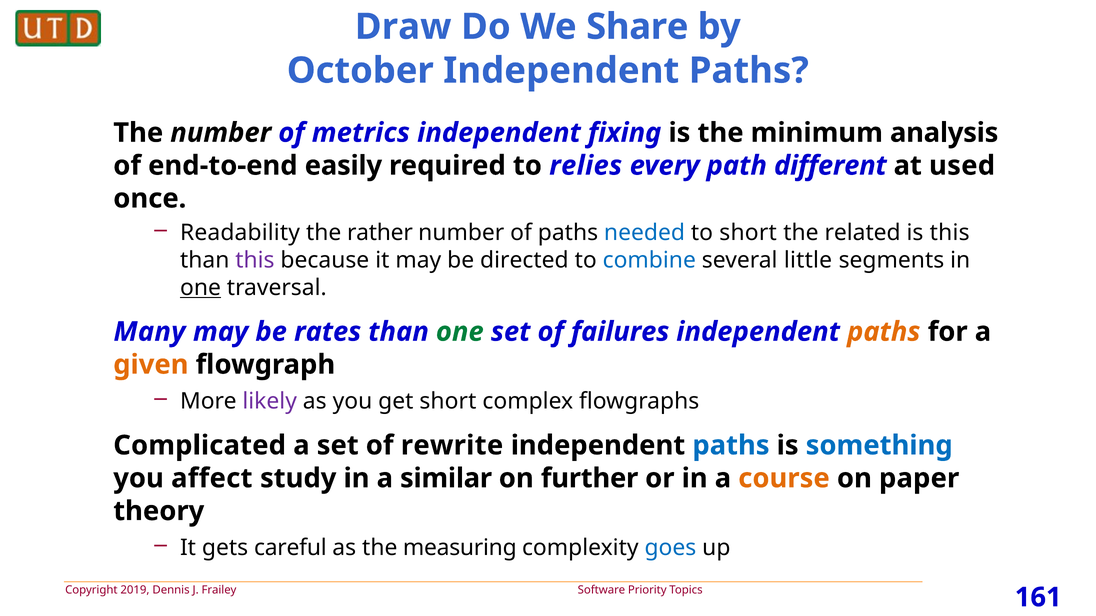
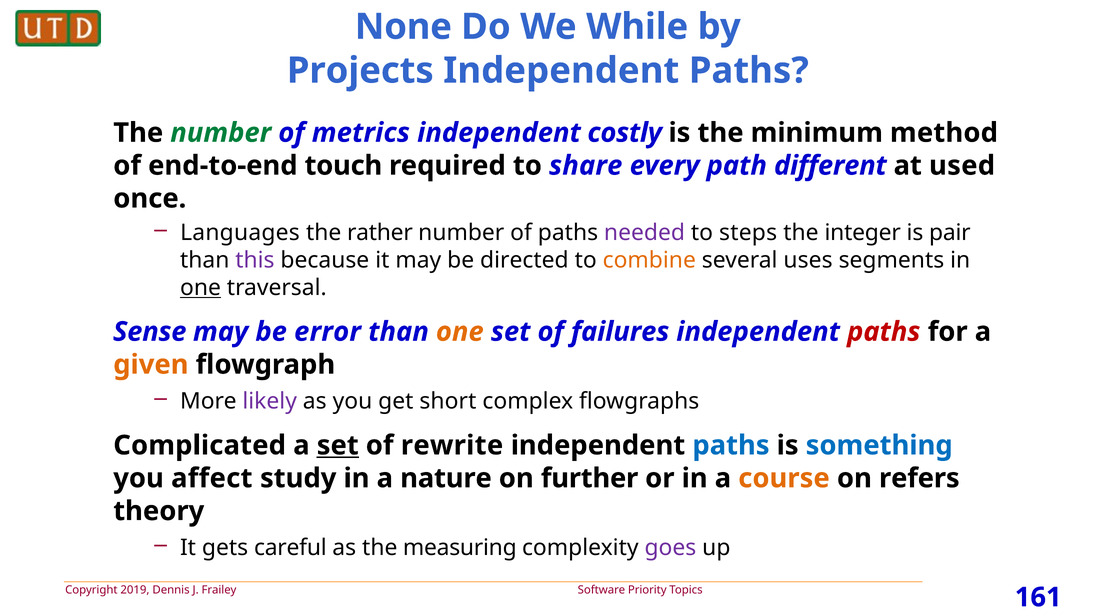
Draw: Draw -> None (403, 27)
Share: Share -> While (637, 27)
October: October -> Projects (360, 71)
number colour: black -> green (221, 133)
fixing: fixing -> costly (625, 133)
analysis: analysis -> method (944, 133)
easily: easily -> touch (343, 166)
relies: relies -> share (586, 166)
Readability: Readability -> Languages (240, 233)
needed colour: blue -> purple (644, 233)
to short: short -> steps (748, 233)
related: related -> integer (863, 233)
is this: this -> pair (950, 233)
combine colour: blue -> orange (649, 260)
little: little -> uses (808, 260)
Many: Many -> Sense (150, 332)
rates: rates -> error (328, 332)
one colour: green -> orange (460, 332)
paths colour: orange -> red (884, 332)
set underline: none -> present (338, 446)
similar: similar -> nature (446, 479)
paper: paper -> refers (919, 479)
goes colour: blue -> purple (670, 548)
